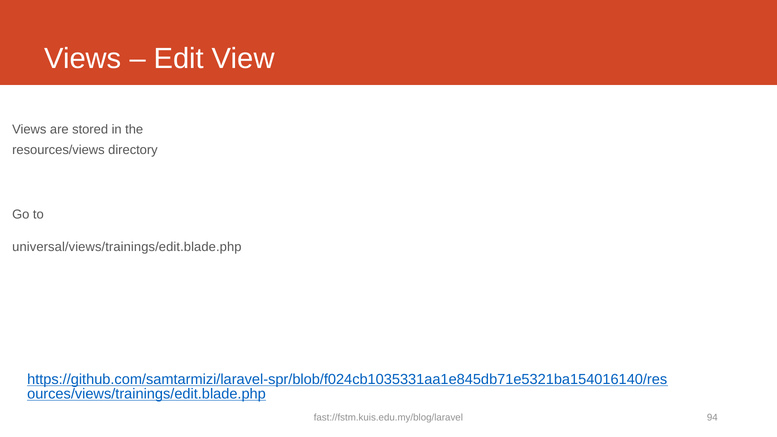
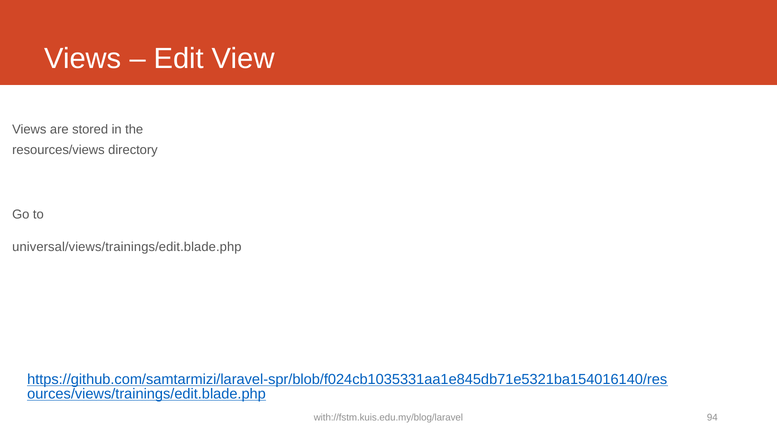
fast://fstm.kuis.edu.my/blog/laravel: fast://fstm.kuis.edu.my/blog/laravel -> with://fstm.kuis.edu.my/blog/laravel (388, 417)
